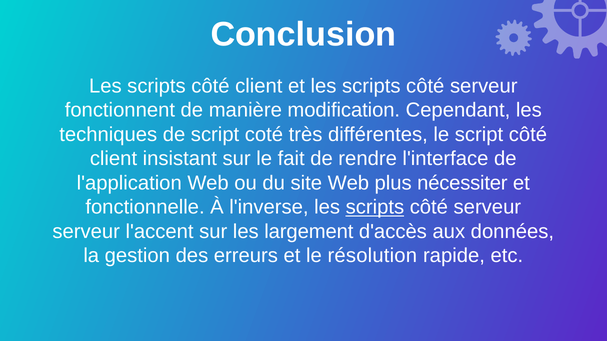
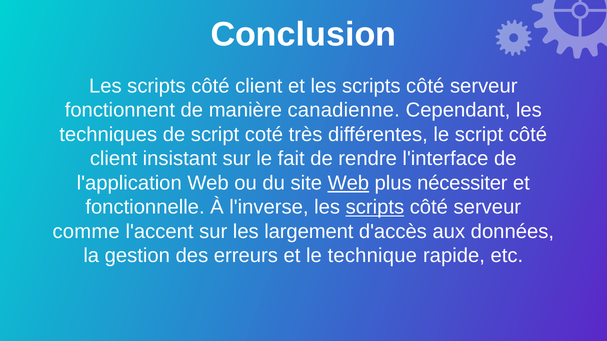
modification: modification -> canadienne (344, 110)
Web underline: none -> present (348, 183)
serveur: serveur -> comme (86, 232)
résolution: résolution -> technique (372, 256)
